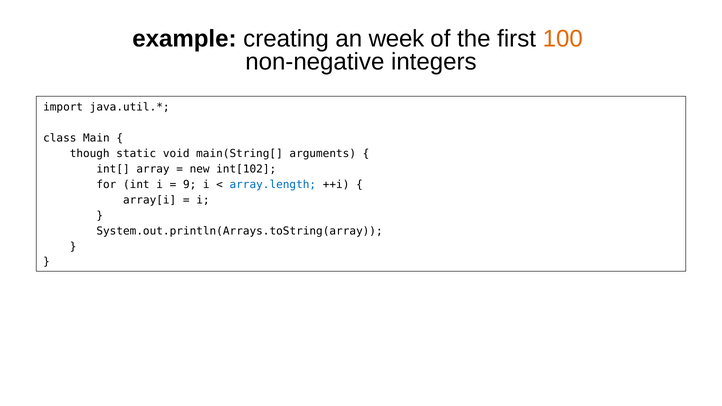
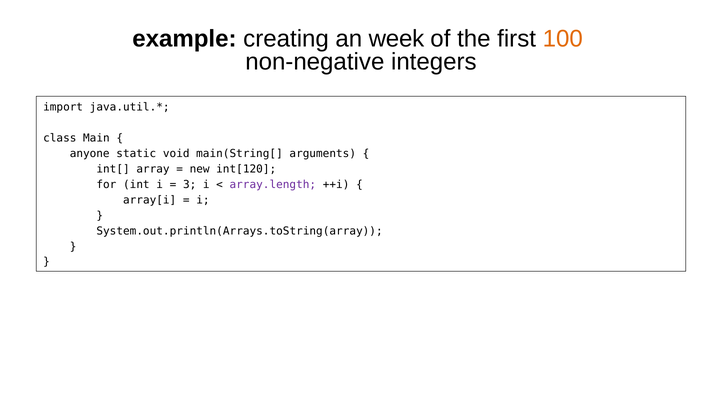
though: though -> anyone (90, 154)
int[102: int[102 -> int[120 (246, 169)
9: 9 -> 3 (190, 185)
array.length colour: blue -> purple (273, 185)
